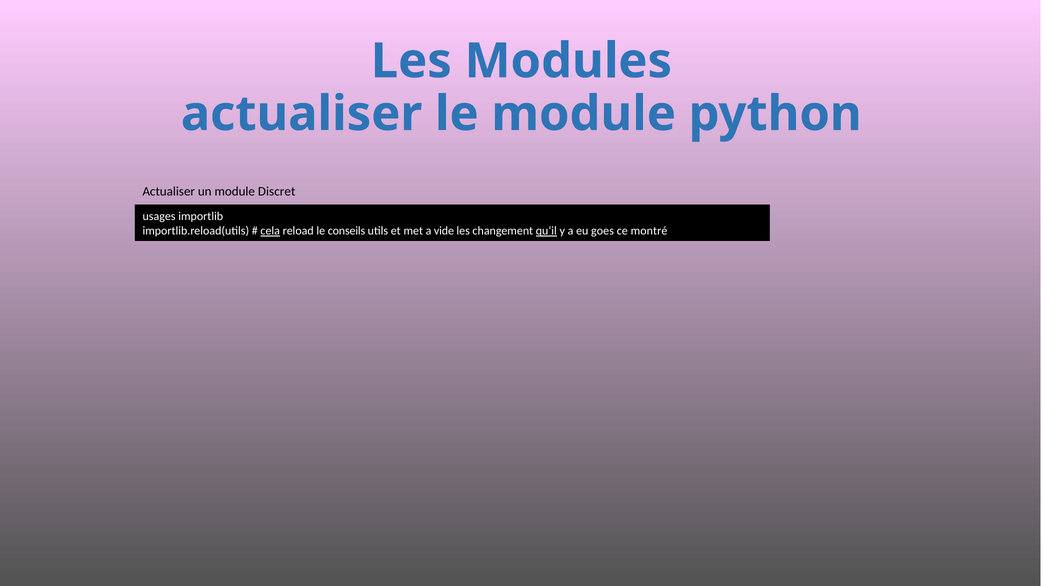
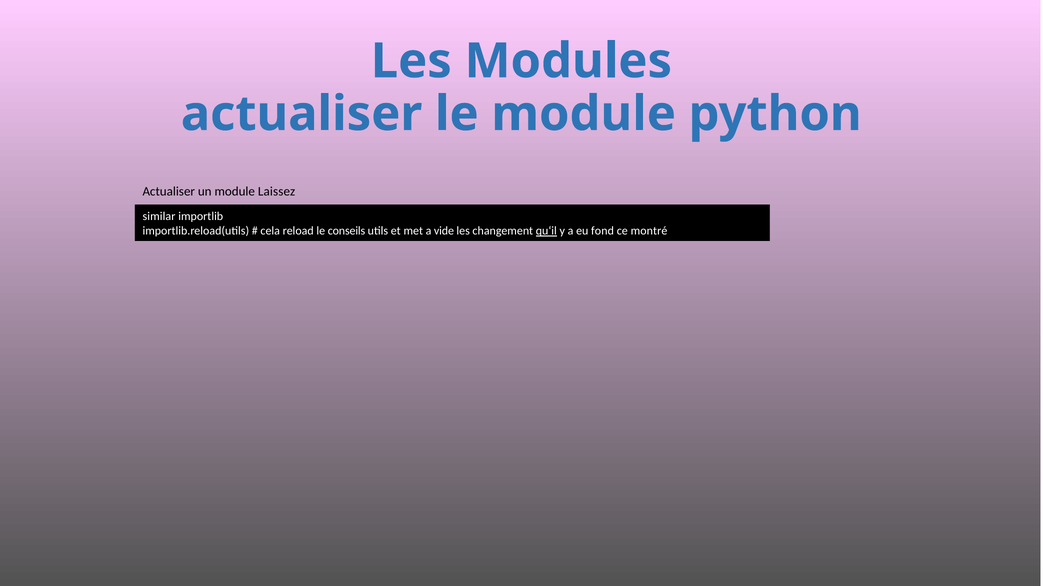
Discret: Discret -> Laissez (277, 192)
usages: usages -> similar (159, 217)
cela underline: present -> none (270, 231)
goes: goes -> fond (603, 231)
